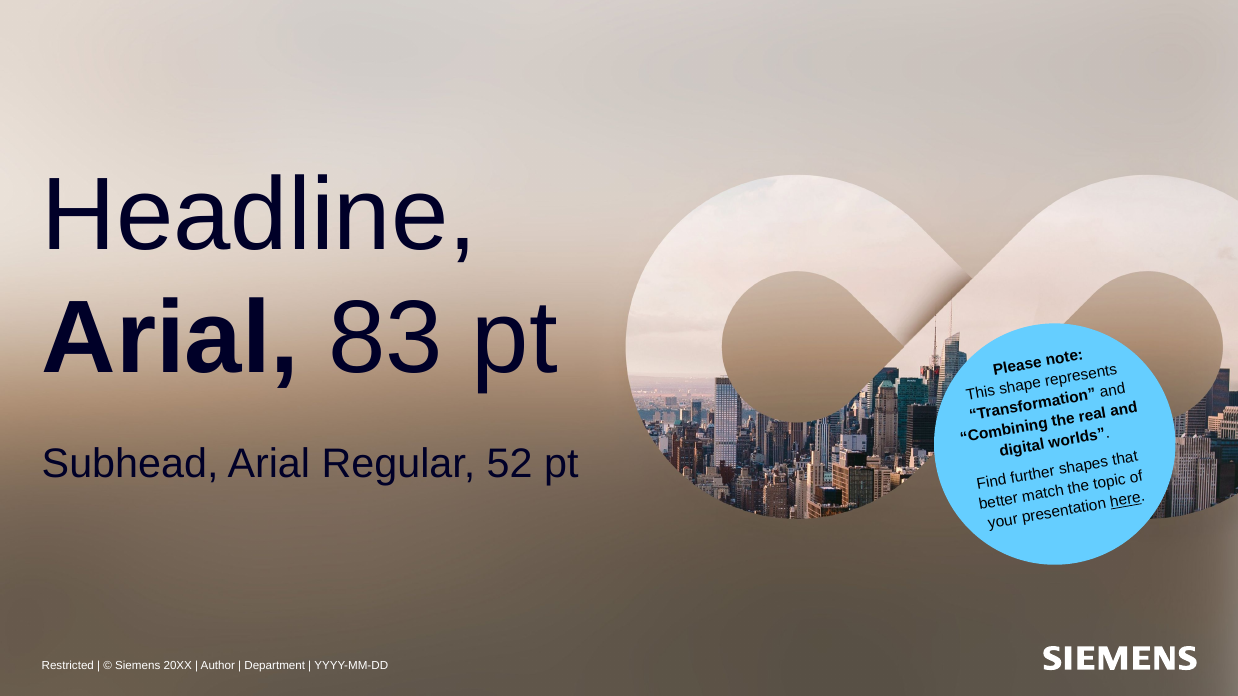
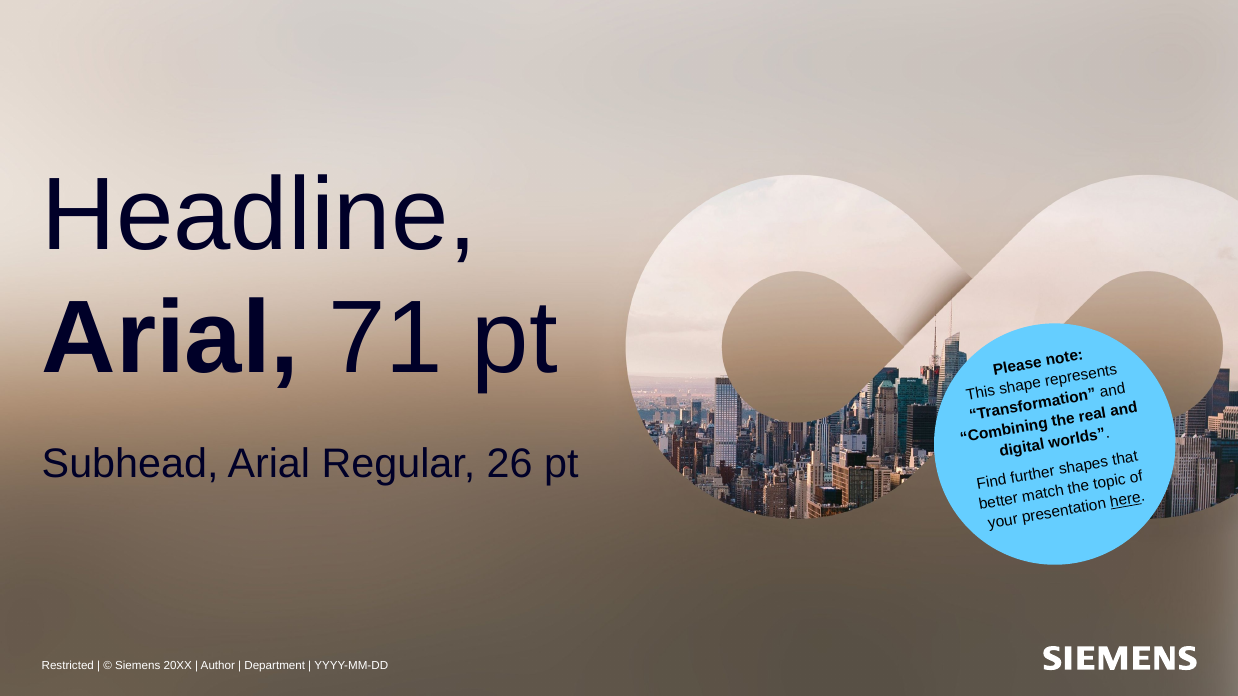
83: 83 -> 71 (386, 339)
52: 52 -> 26 (510, 464)
